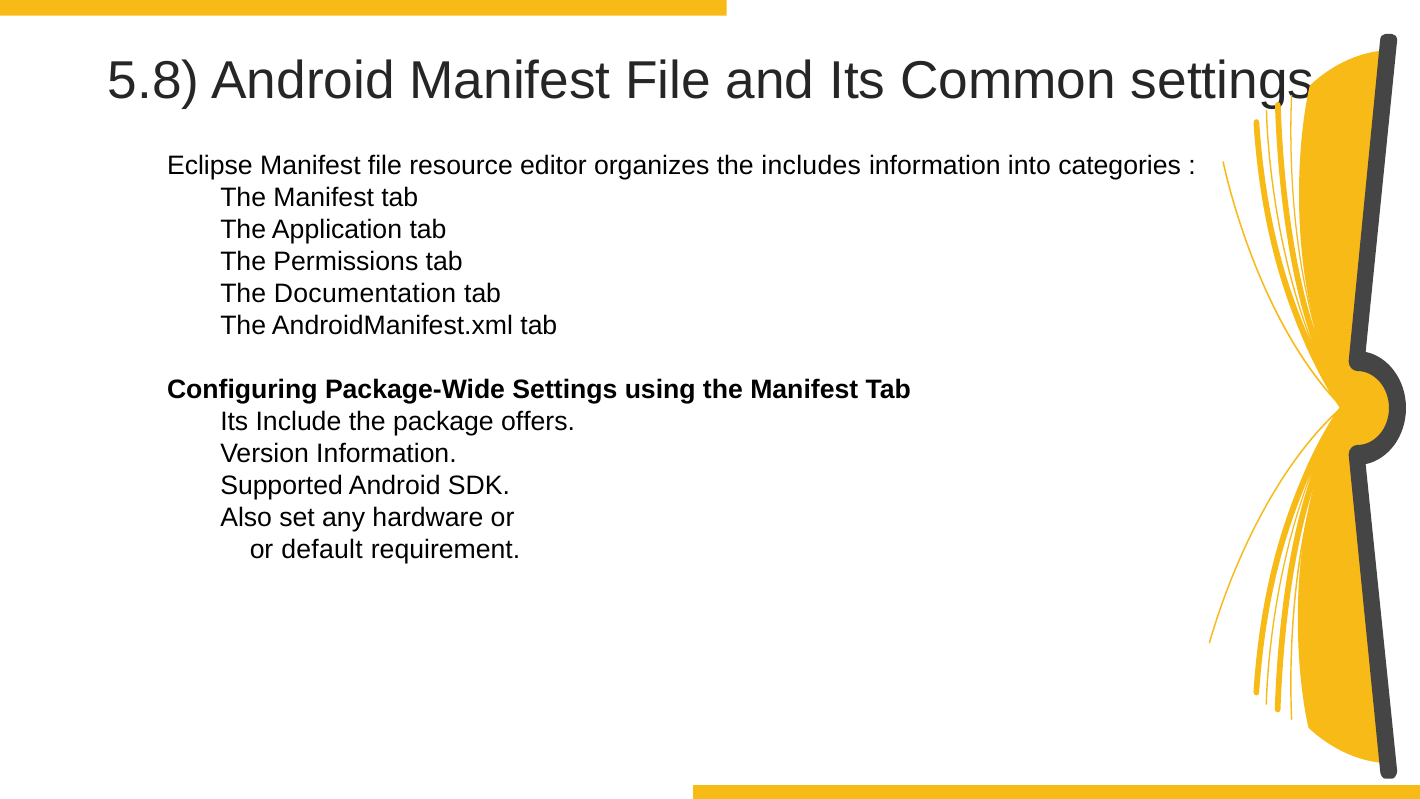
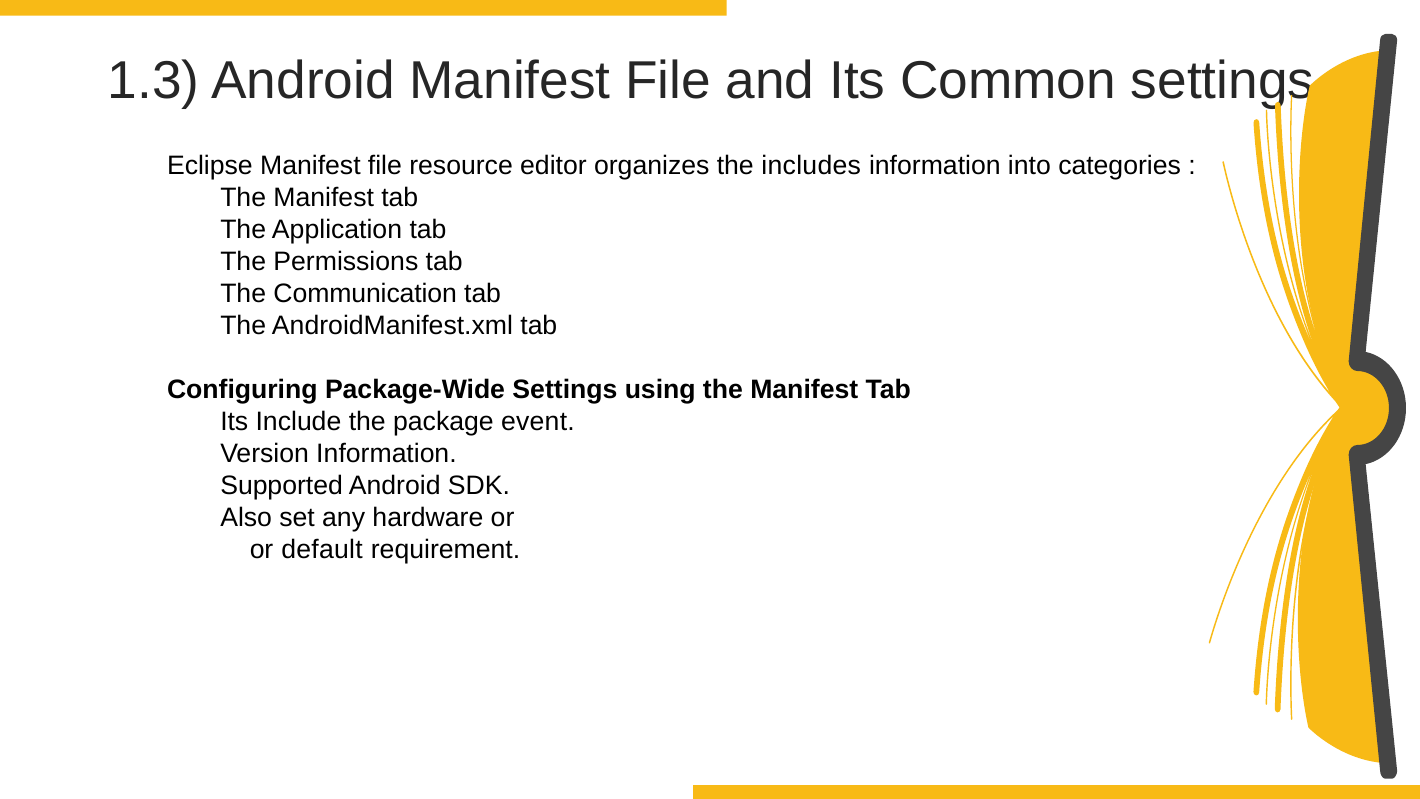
5.8: 5.8 -> 1.3 (154, 81)
Documentation: Documentation -> Communication (365, 294)
offers: offers -> event (538, 421)
